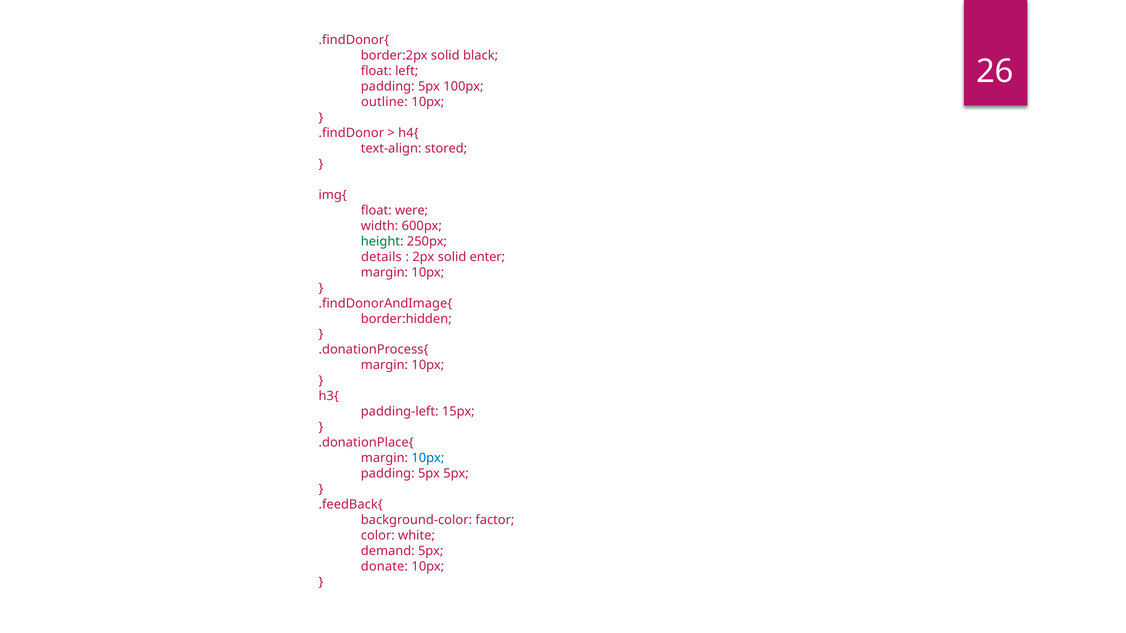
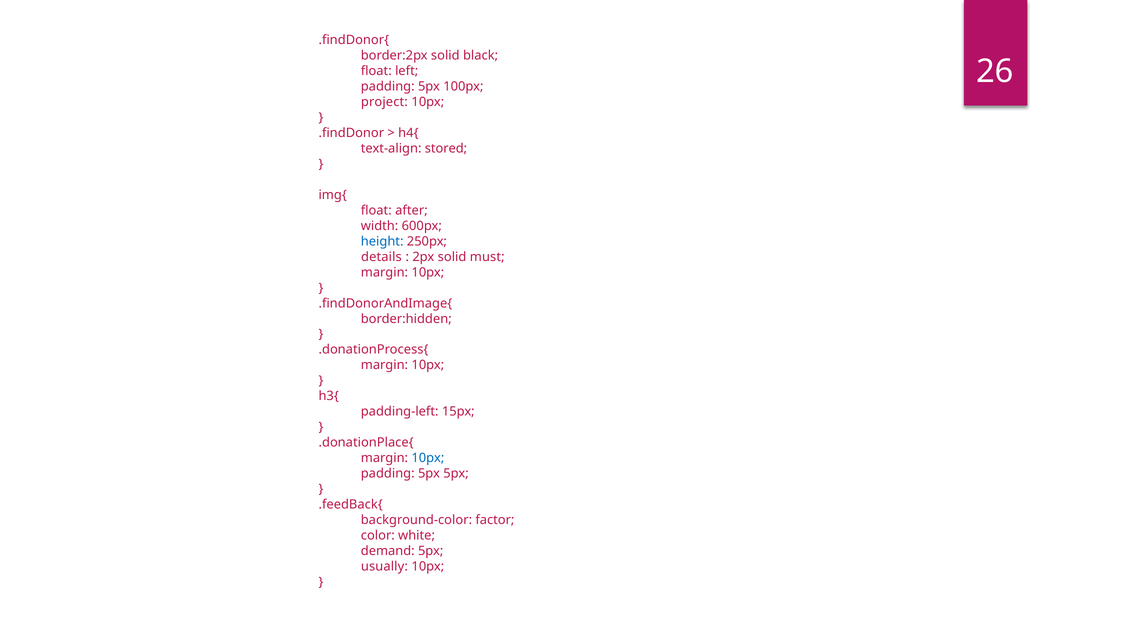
outline: outline -> project (384, 102)
were: were -> after (411, 210)
height colour: green -> blue (382, 241)
enter: enter -> must (487, 257)
donate: donate -> usually (384, 567)
